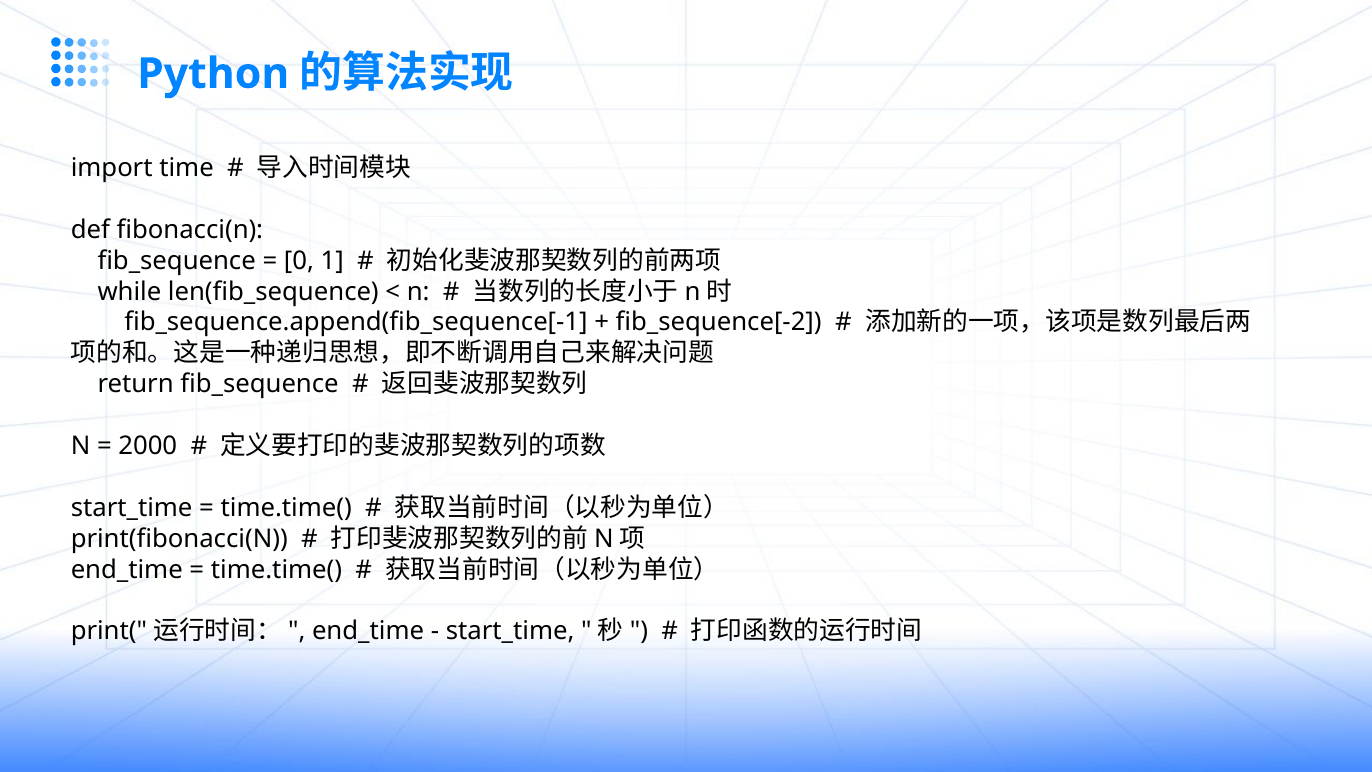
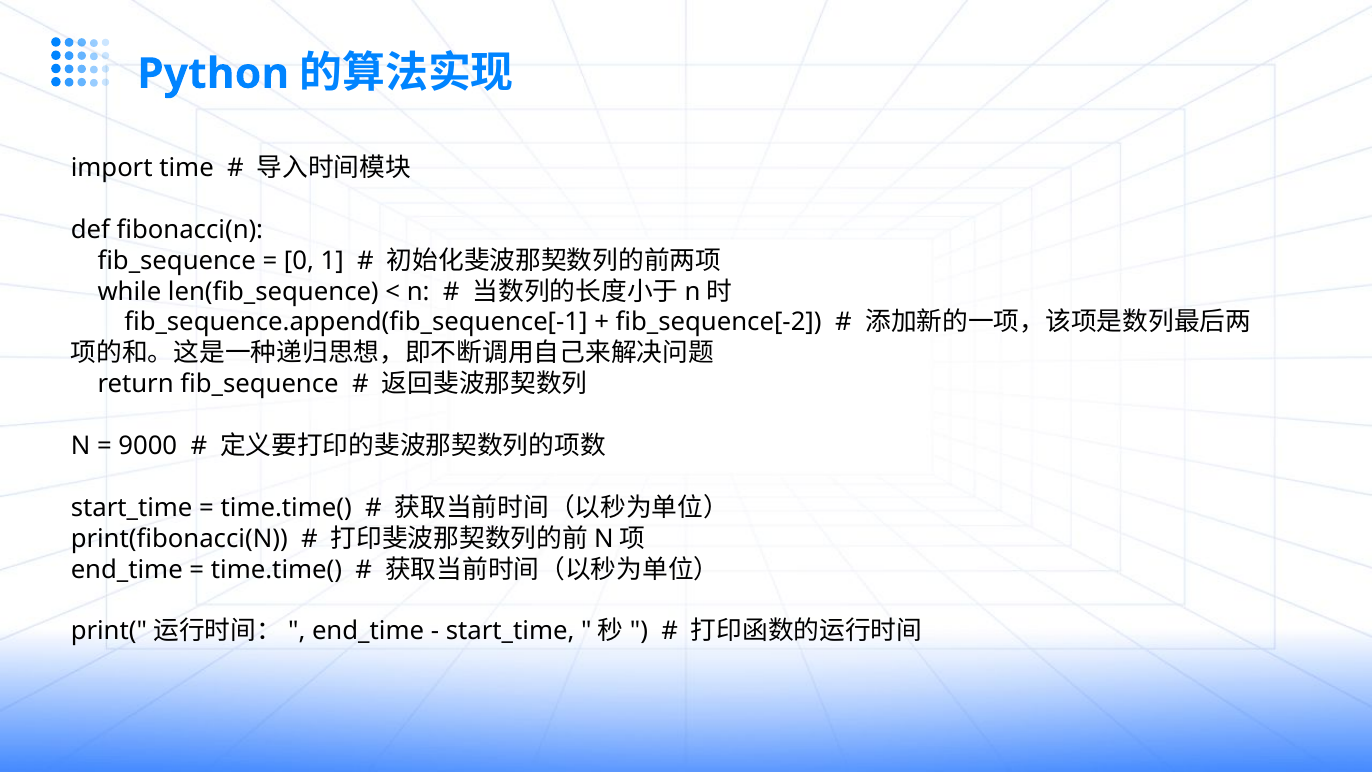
2000: 2000 -> 9000 (148, 446)
